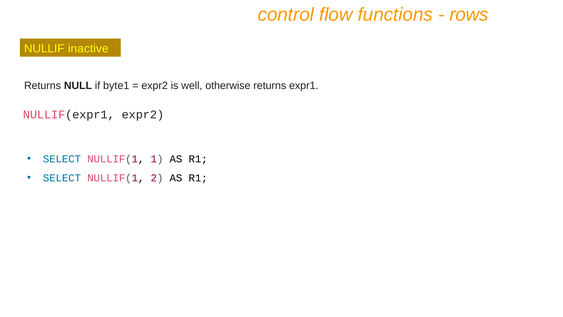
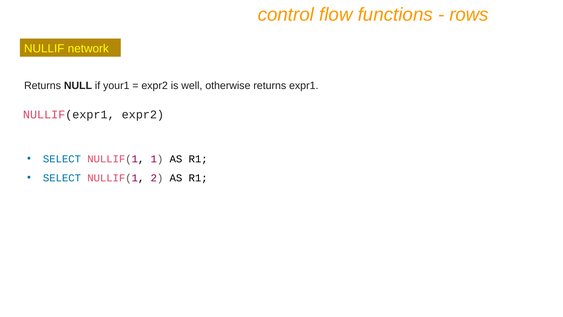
inactive: inactive -> network (88, 48)
byte1: byte1 -> your1 (116, 86)
